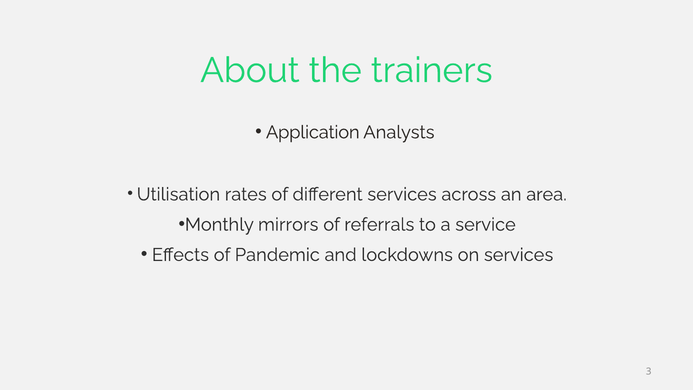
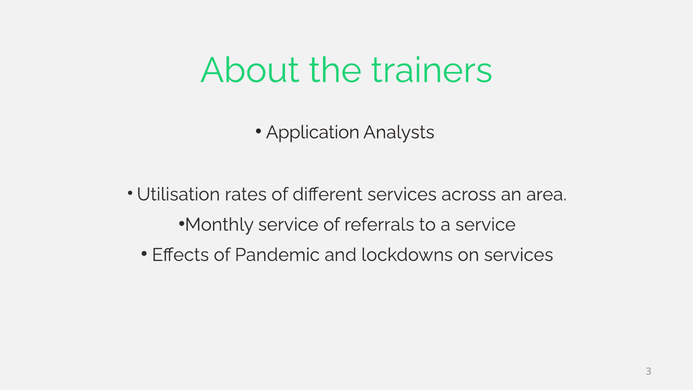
Monthly mirrors: mirrors -> service (288, 225)
